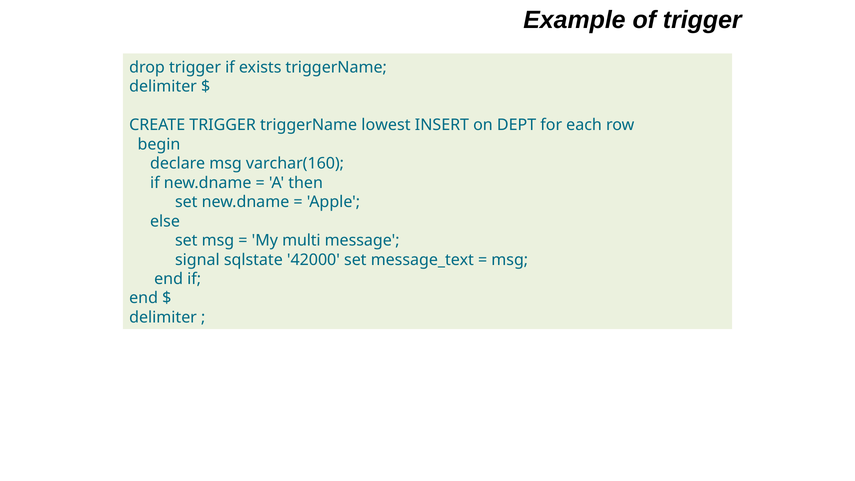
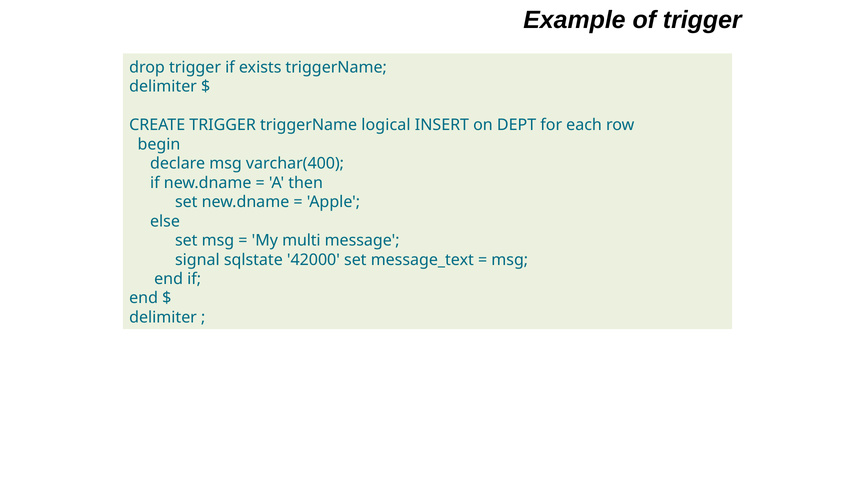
lowest: lowest -> logical (386, 125)
varchar(160: varchar(160 -> varchar(400 (295, 164)
